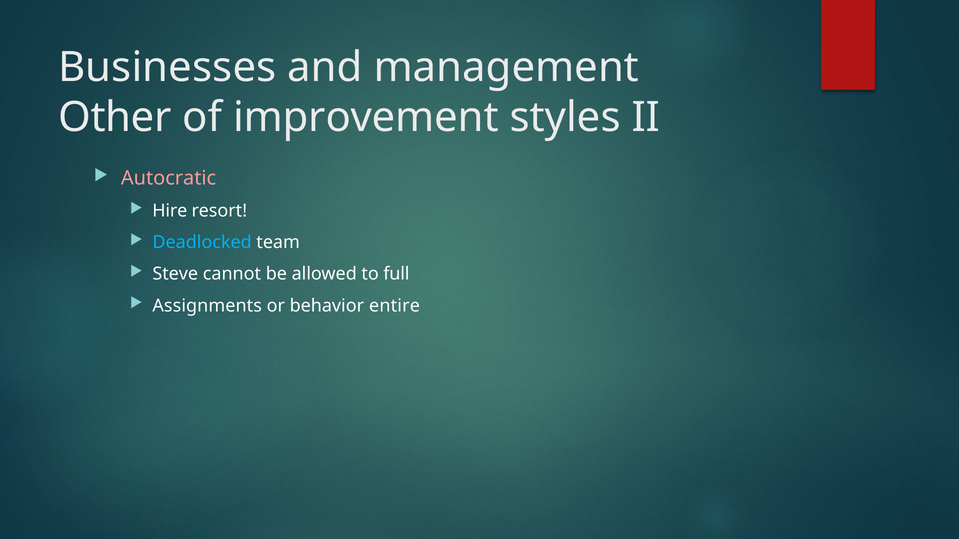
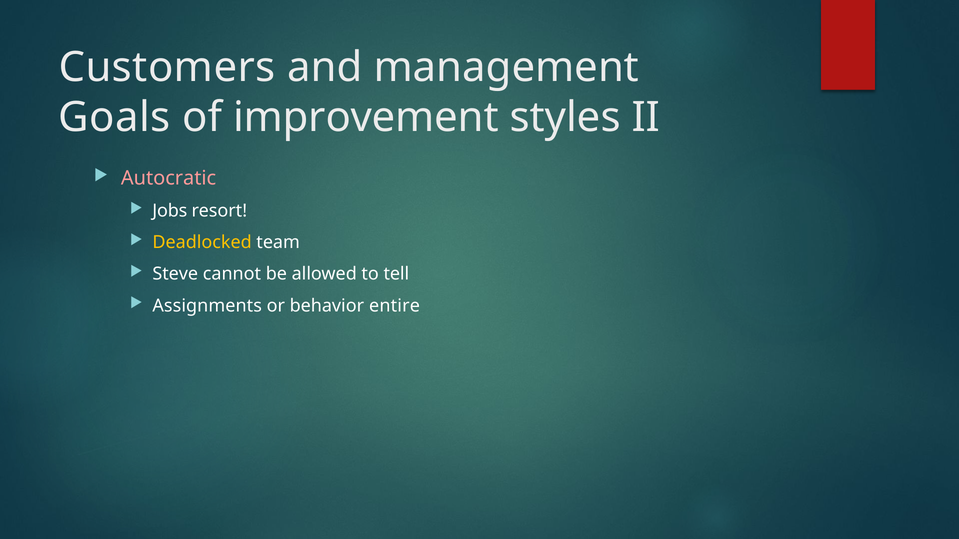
Businesses: Businesses -> Customers (167, 67)
Other: Other -> Goals (115, 118)
Hire: Hire -> Jobs (170, 211)
Deadlocked colour: light blue -> yellow (202, 243)
full: full -> tell (396, 274)
